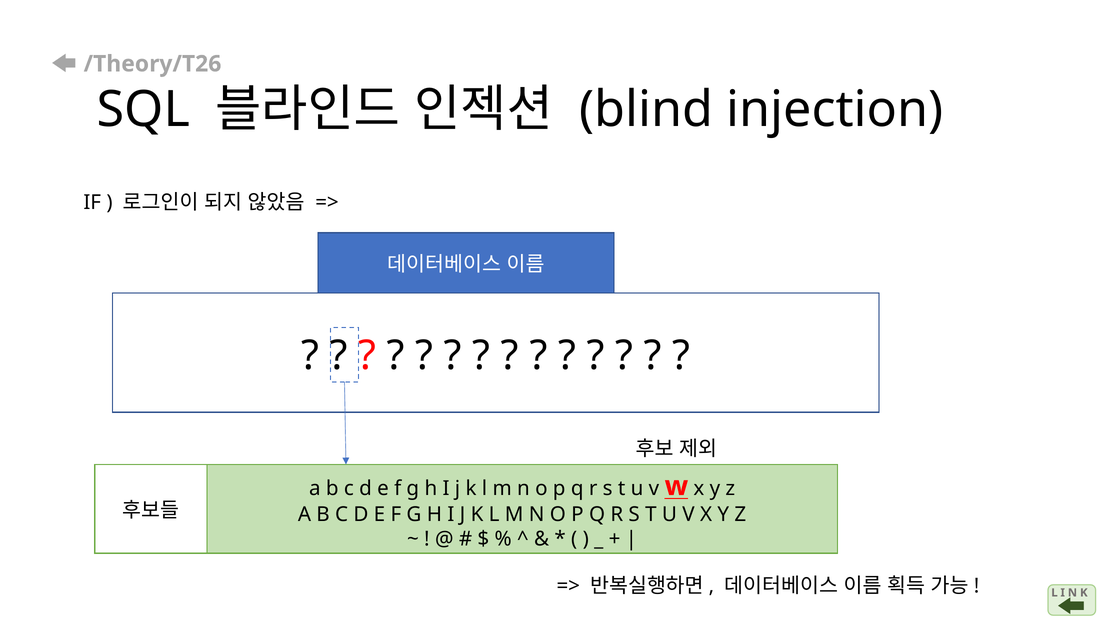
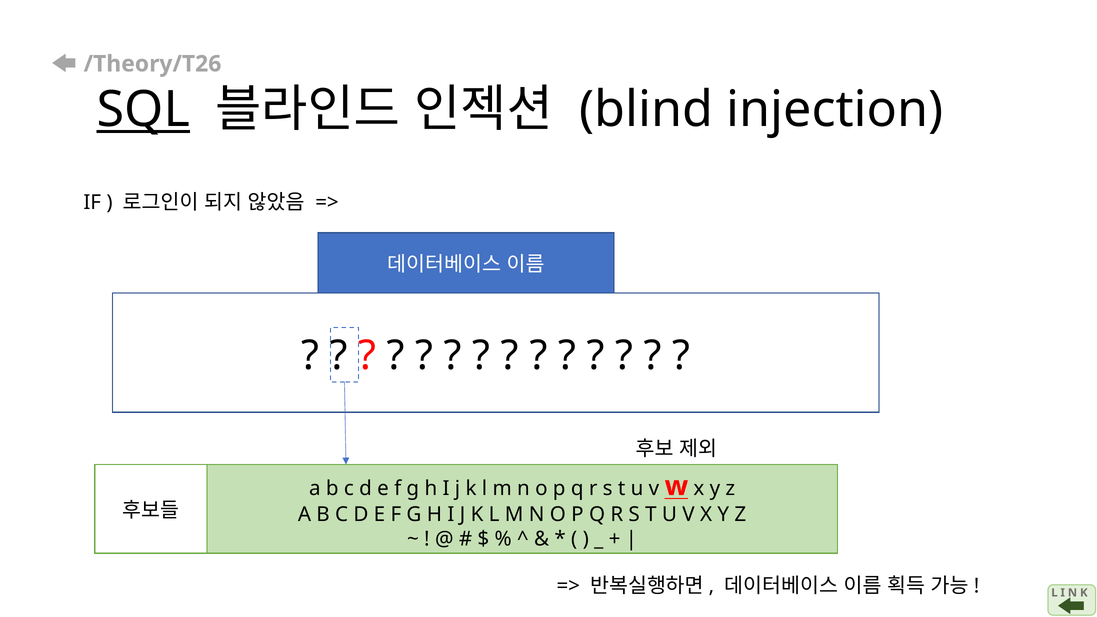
SQL underline: none -> present (143, 110)
